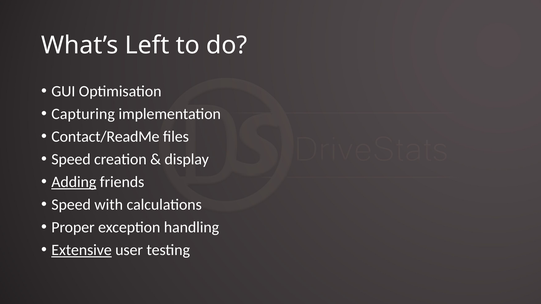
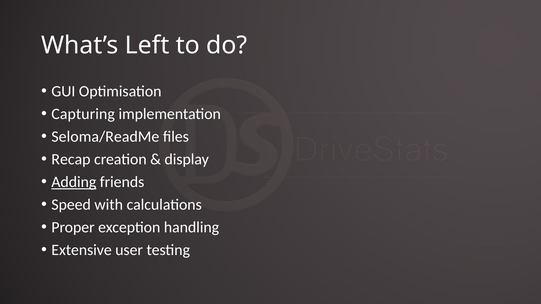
Contact/ReadMe: Contact/ReadMe -> Seloma/ReadMe (105, 137)
Speed: Speed -> Recap (71, 160)
Extensive underline: present -> none (82, 250)
